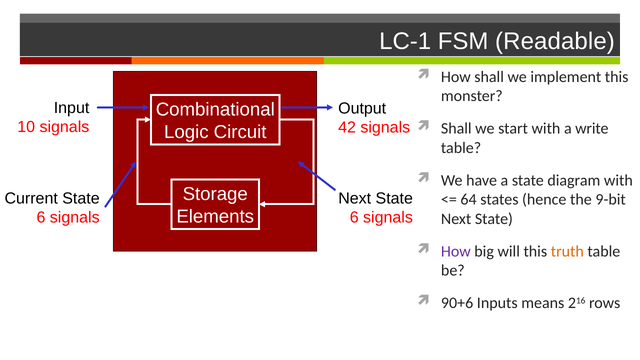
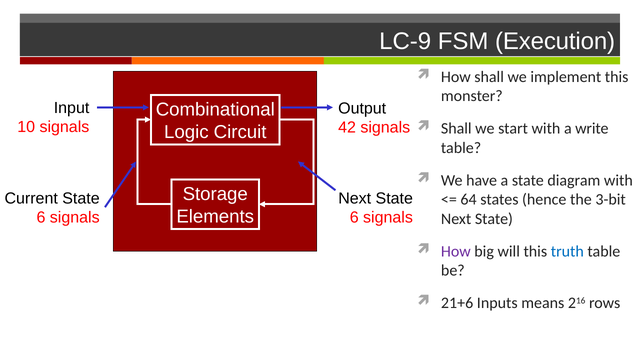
LC-1: LC-1 -> LC-9 (405, 41)
Readable: Readable -> Execution (555, 41)
9-bit: 9-bit -> 3-bit (611, 200)
truth colour: orange -> blue (567, 251)
90+6: 90+6 -> 21+6 (457, 303)
